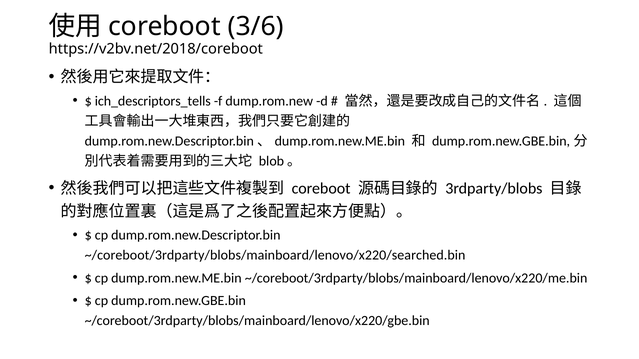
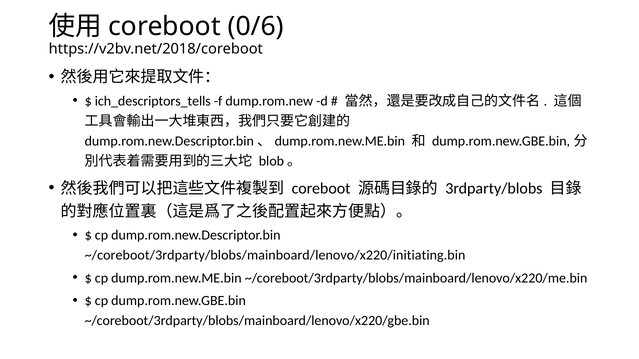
3/6: 3/6 -> 0/6 (256, 27)
~/coreboot/3rdparty/blobs/mainboard/lenovo/x220/searched.bin: ~/coreboot/3rdparty/blobs/mainboard/lenovo/x220/searched.bin -> ~/coreboot/3rdparty/blobs/mainboard/lenovo/x220/initiating.bin (275, 256)
